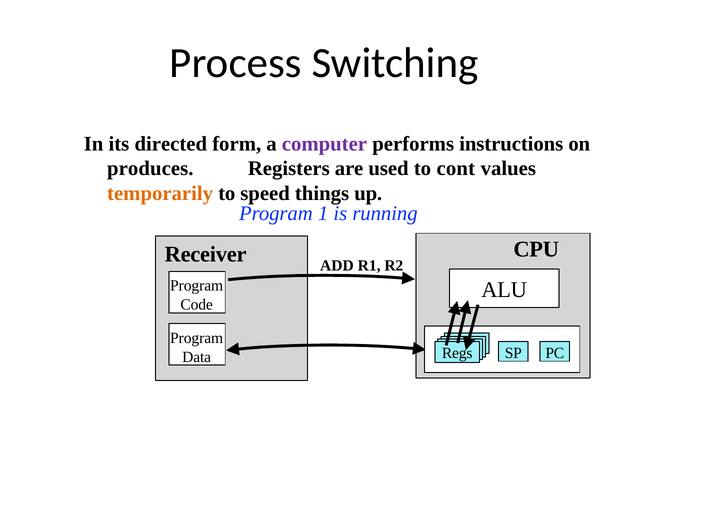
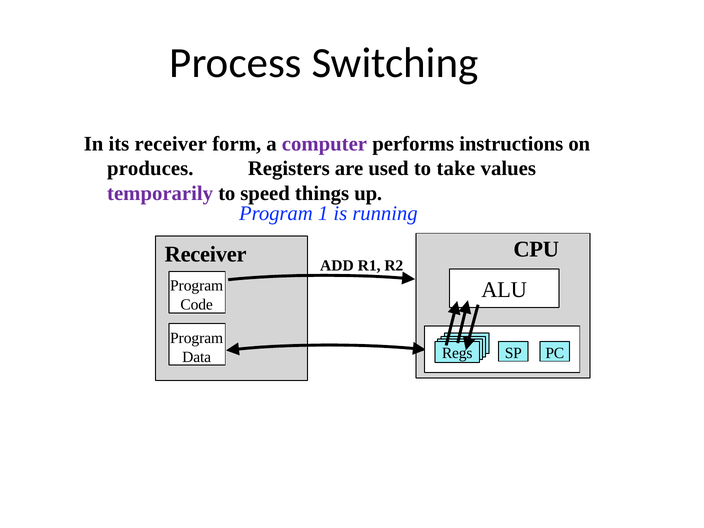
its directed: directed -> receiver (171, 144)
cont: cont -> take (456, 169)
temporarily colour: orange -> purple (160, 193)
